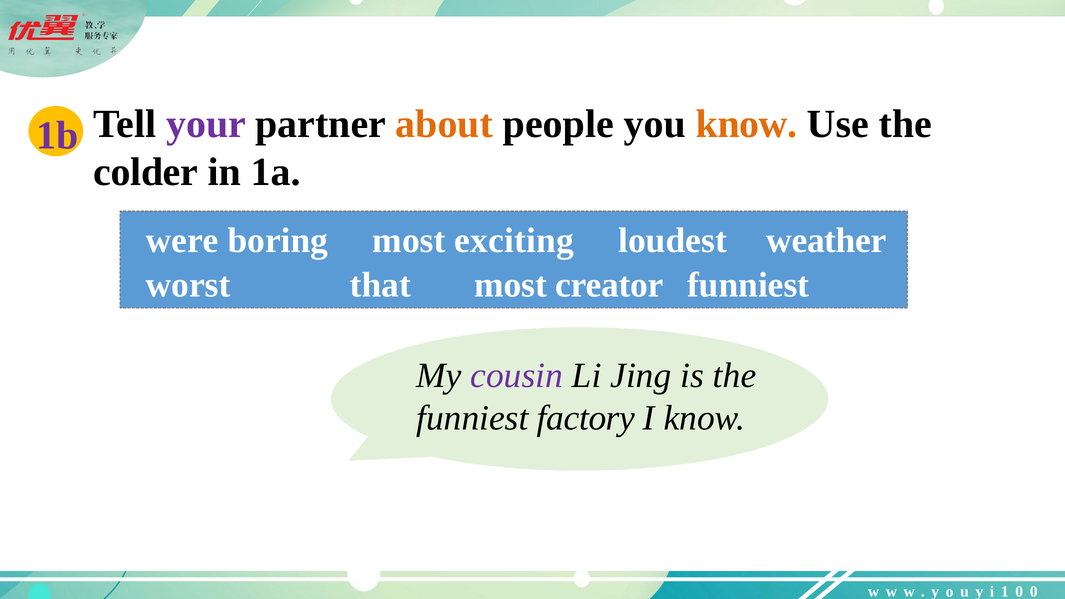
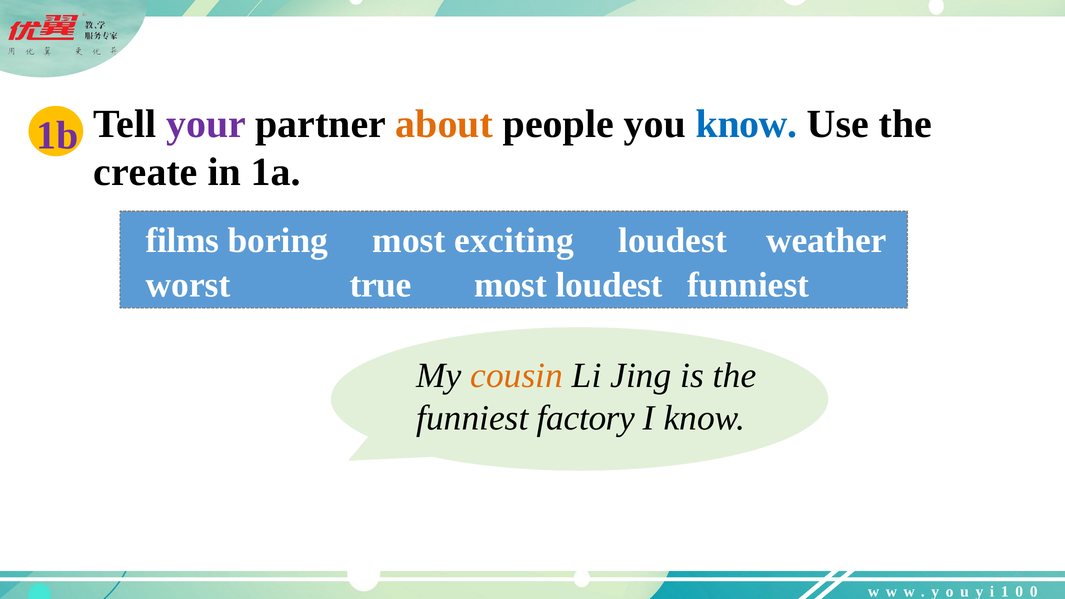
know colour: orange -> blue (747, 124)
colder: colder -> create (146, 172)
were: were -> films (182, 241)
that: that -> true (381, 285)
most creator: creator -> loudest (609, 285)
cousin colour: purple -> orange (517, 376)
